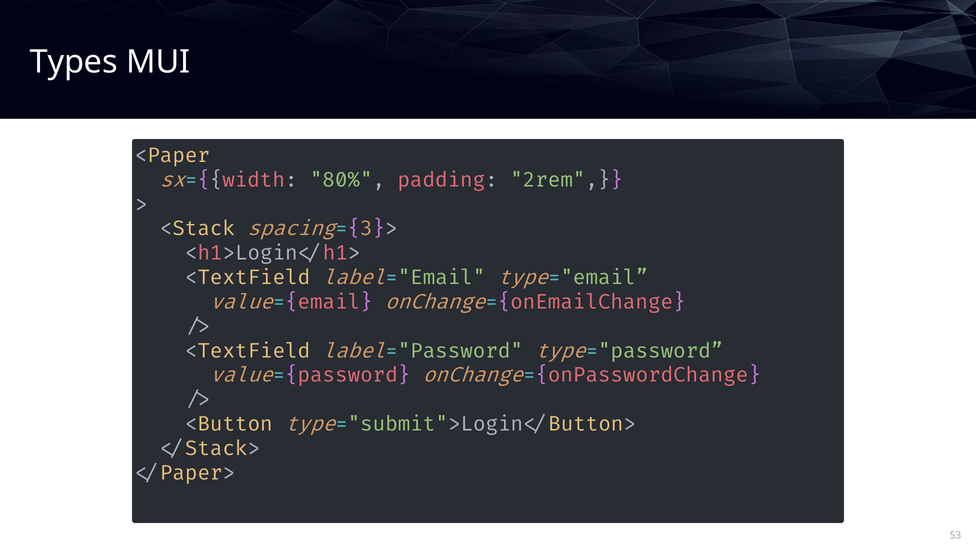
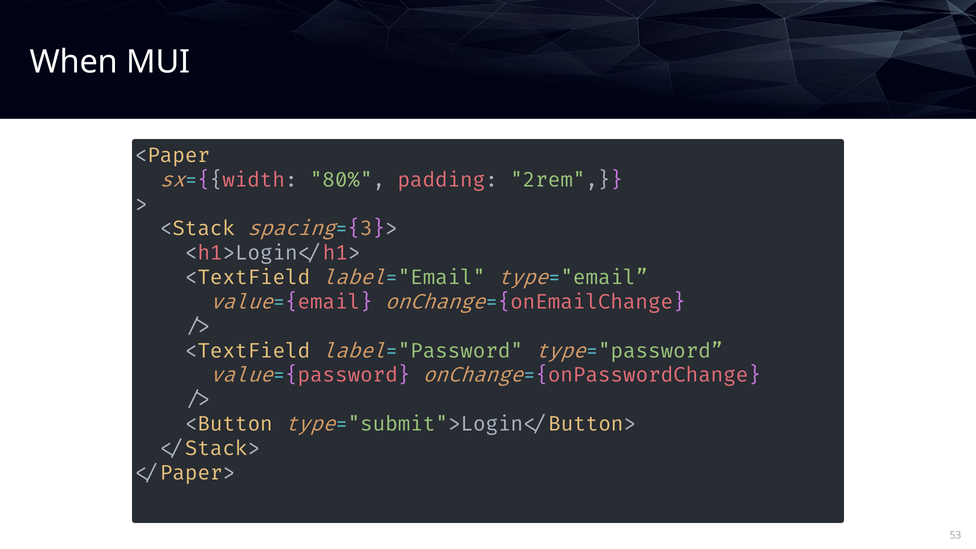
Types: Types -> When (74, 62)
